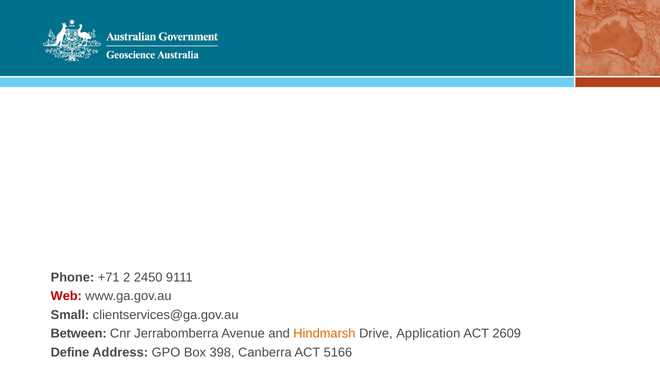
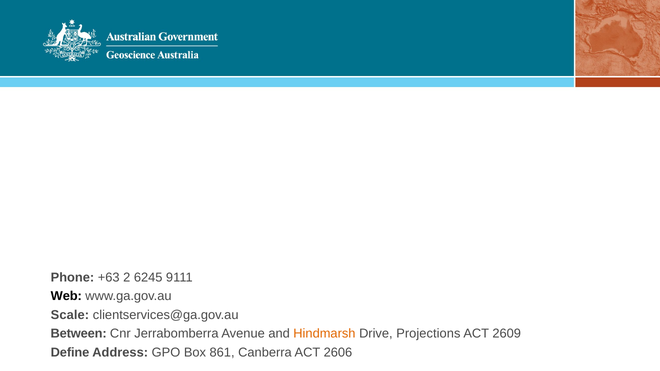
+71: +71 -> +63 (109, 278)
2450: 2450 -> 6245 (148, 278)
Web colour: red -> black (66, 296)
Small: Small -> Scale (70, 315)
Application: Application -> Projections (428, 334)
398: 398 -> 861 (222, 353)
5166: 5166 -> 2606 (338, 353)
